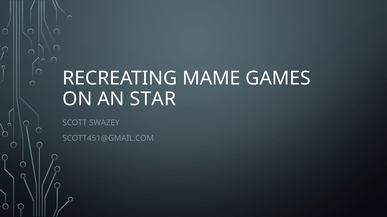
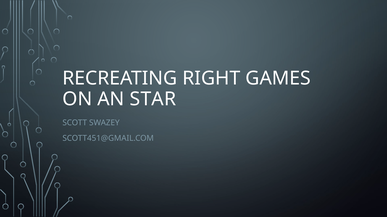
MAME: MAME -> RIGHT (211, 78)
